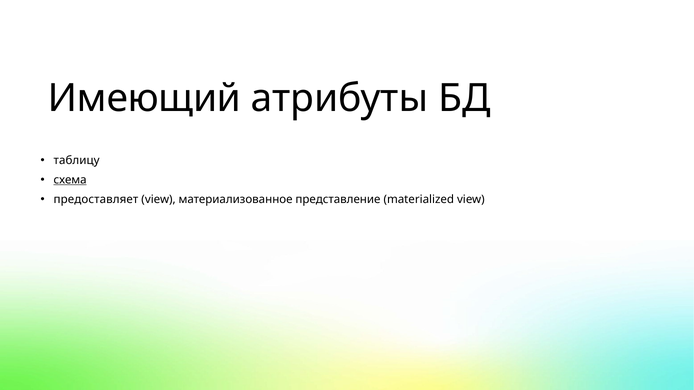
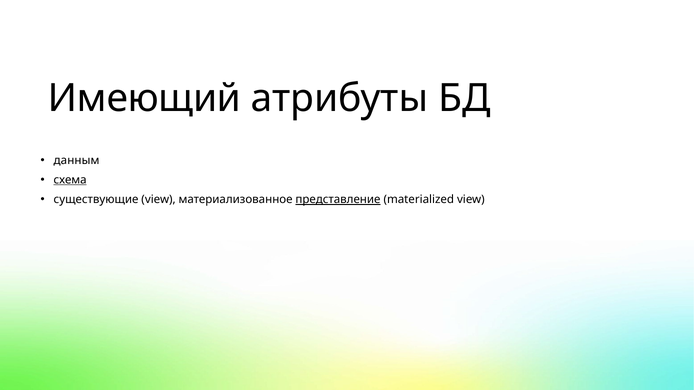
таблицу: таблицу -> данным (77, 160)
предоставляет: предоставляет -> существующие (96, 200)
представление underline: none -> present (338, 200)
